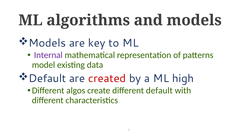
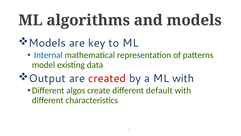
Internal colour: purple -> blue (48, 55)
Default: Default -> Output (47, 78)
ML high: high -> with (183, 78)
